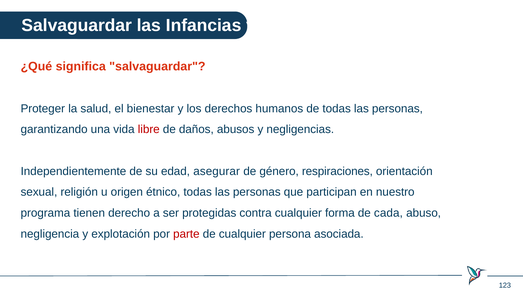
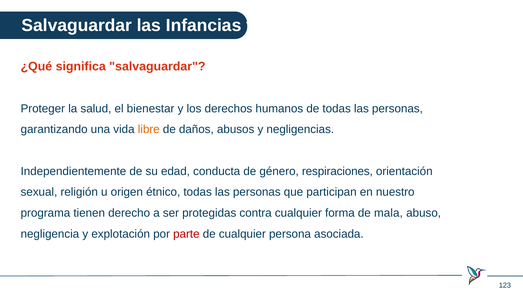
libre colour: red -> orange (149, 130)
asegurar: asegurar -> conducta (217, 171)
cada: cada -> mala (388, 213)
